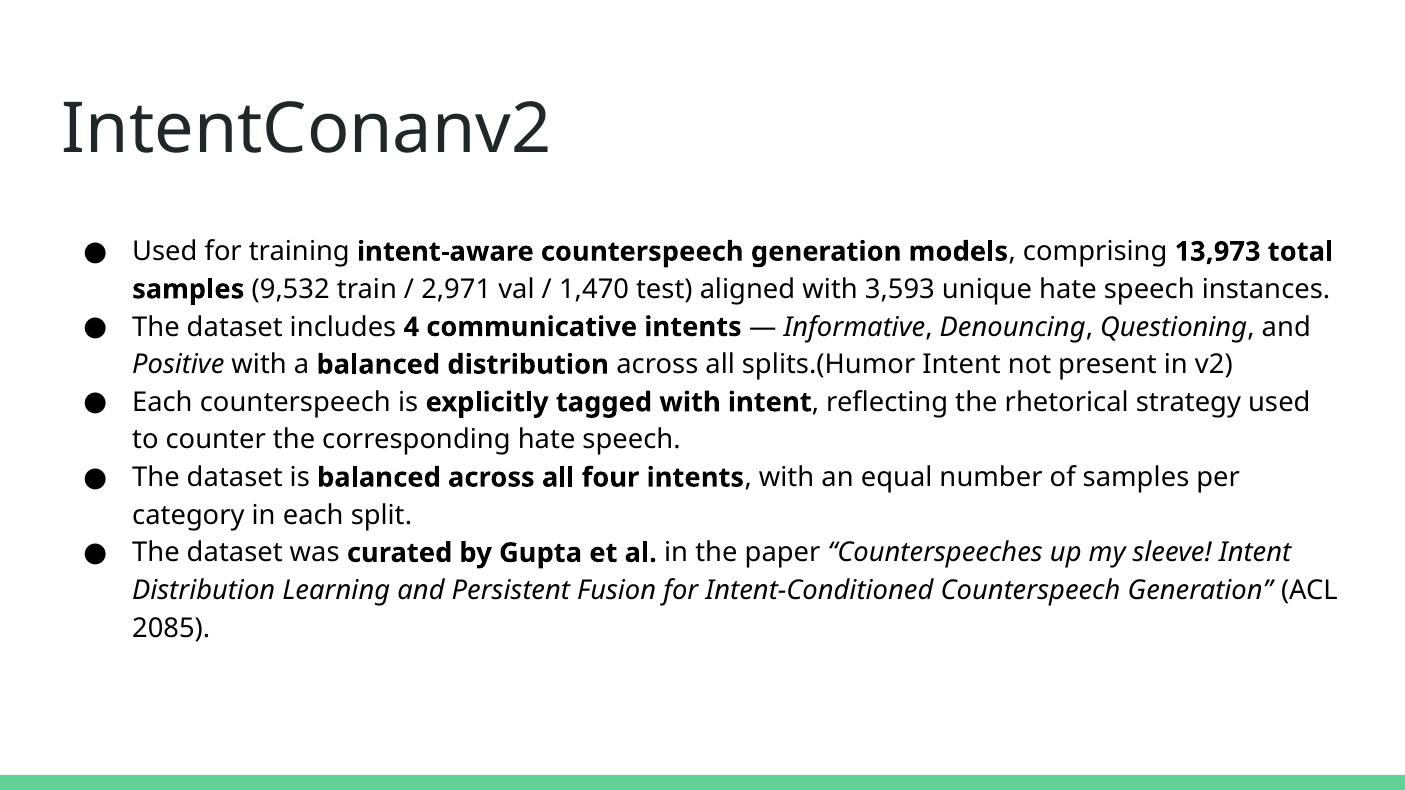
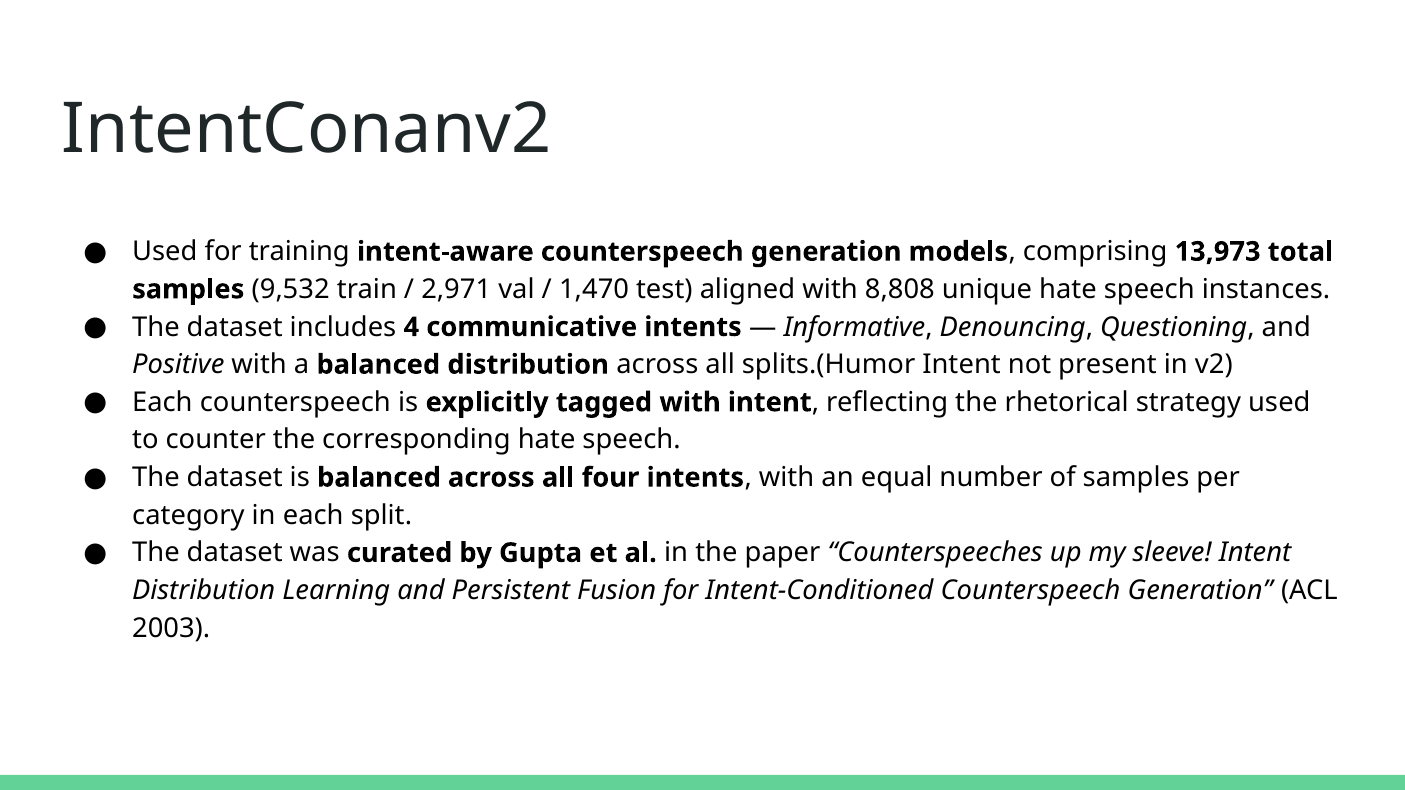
3,593: 3,593 -> 8,808 (900, 289)
2085: 2085 -> 2003 (171, 628)
